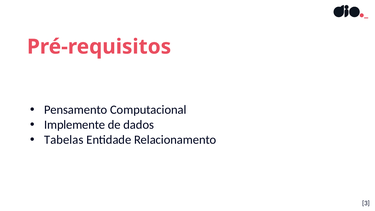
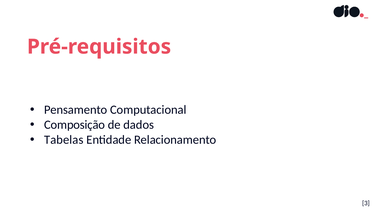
Implemente: Implemente -> Composição (75, 125)
